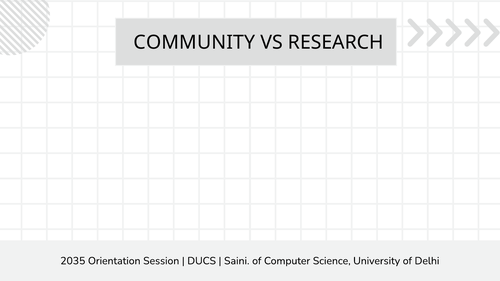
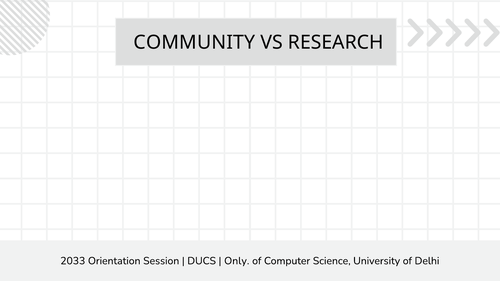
2035: 2035 -> 2033 (73, 261)
Saini: Saini -> Only (237, 261)
